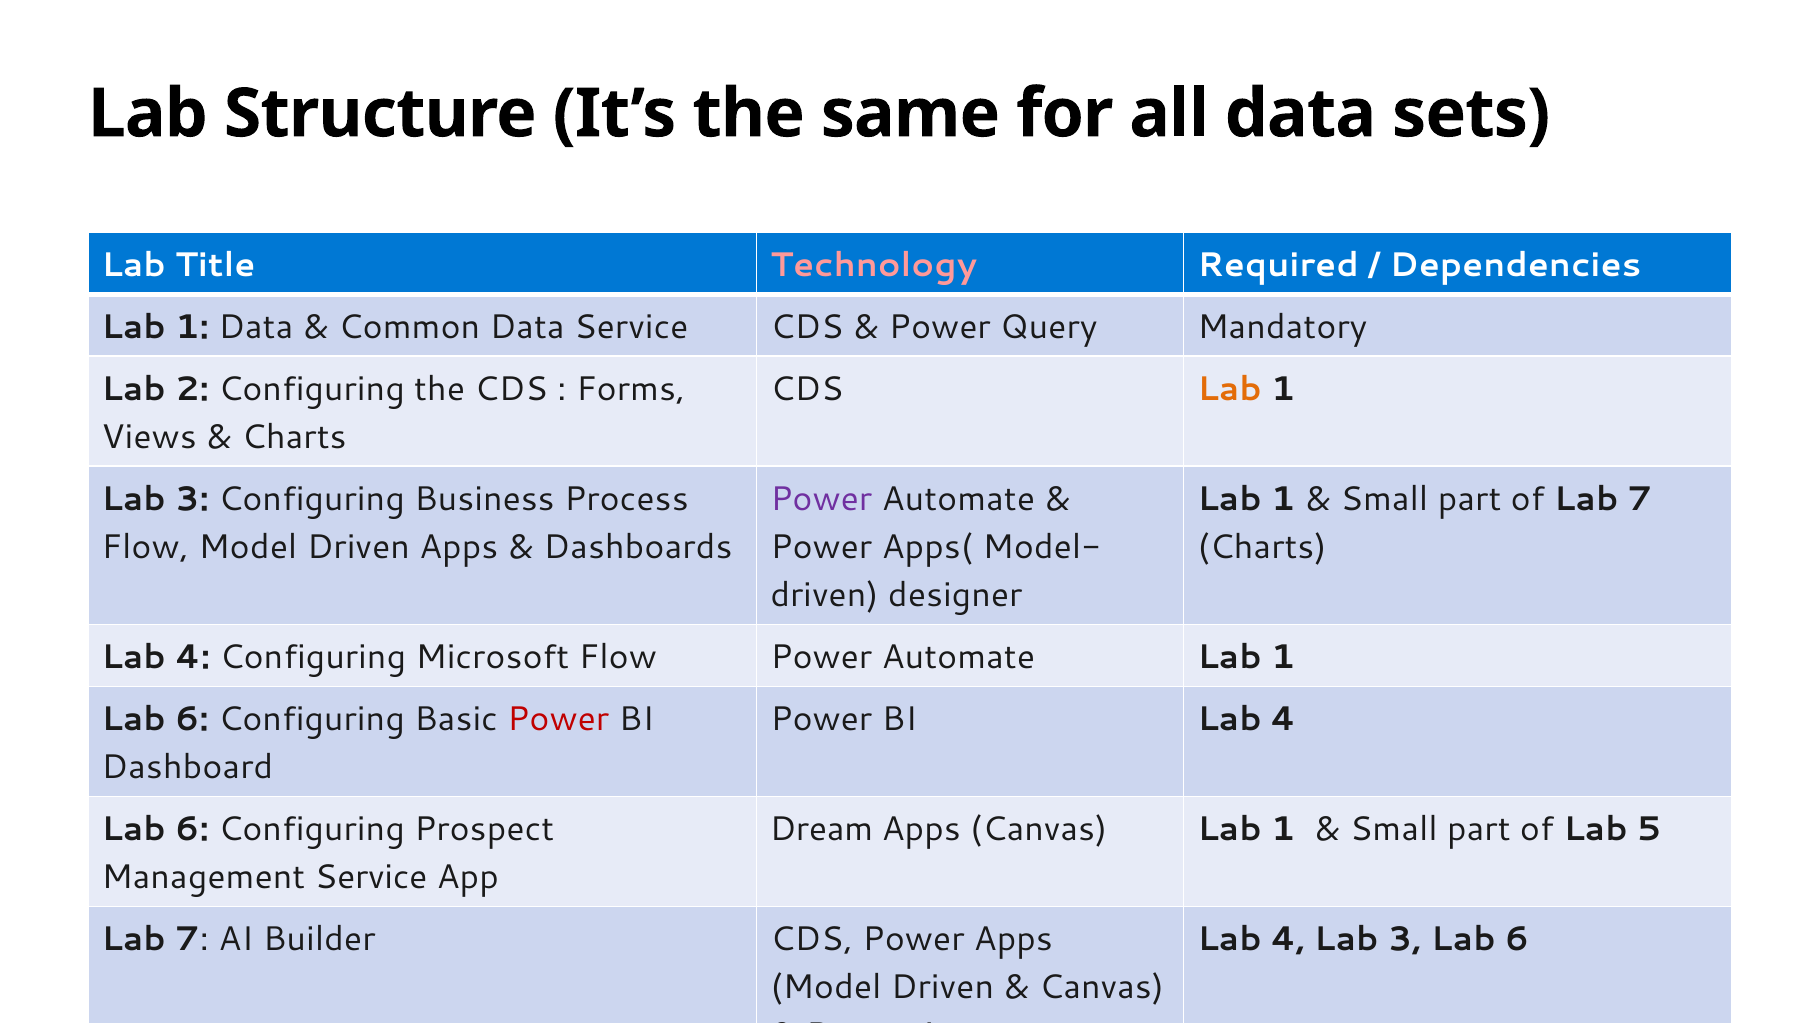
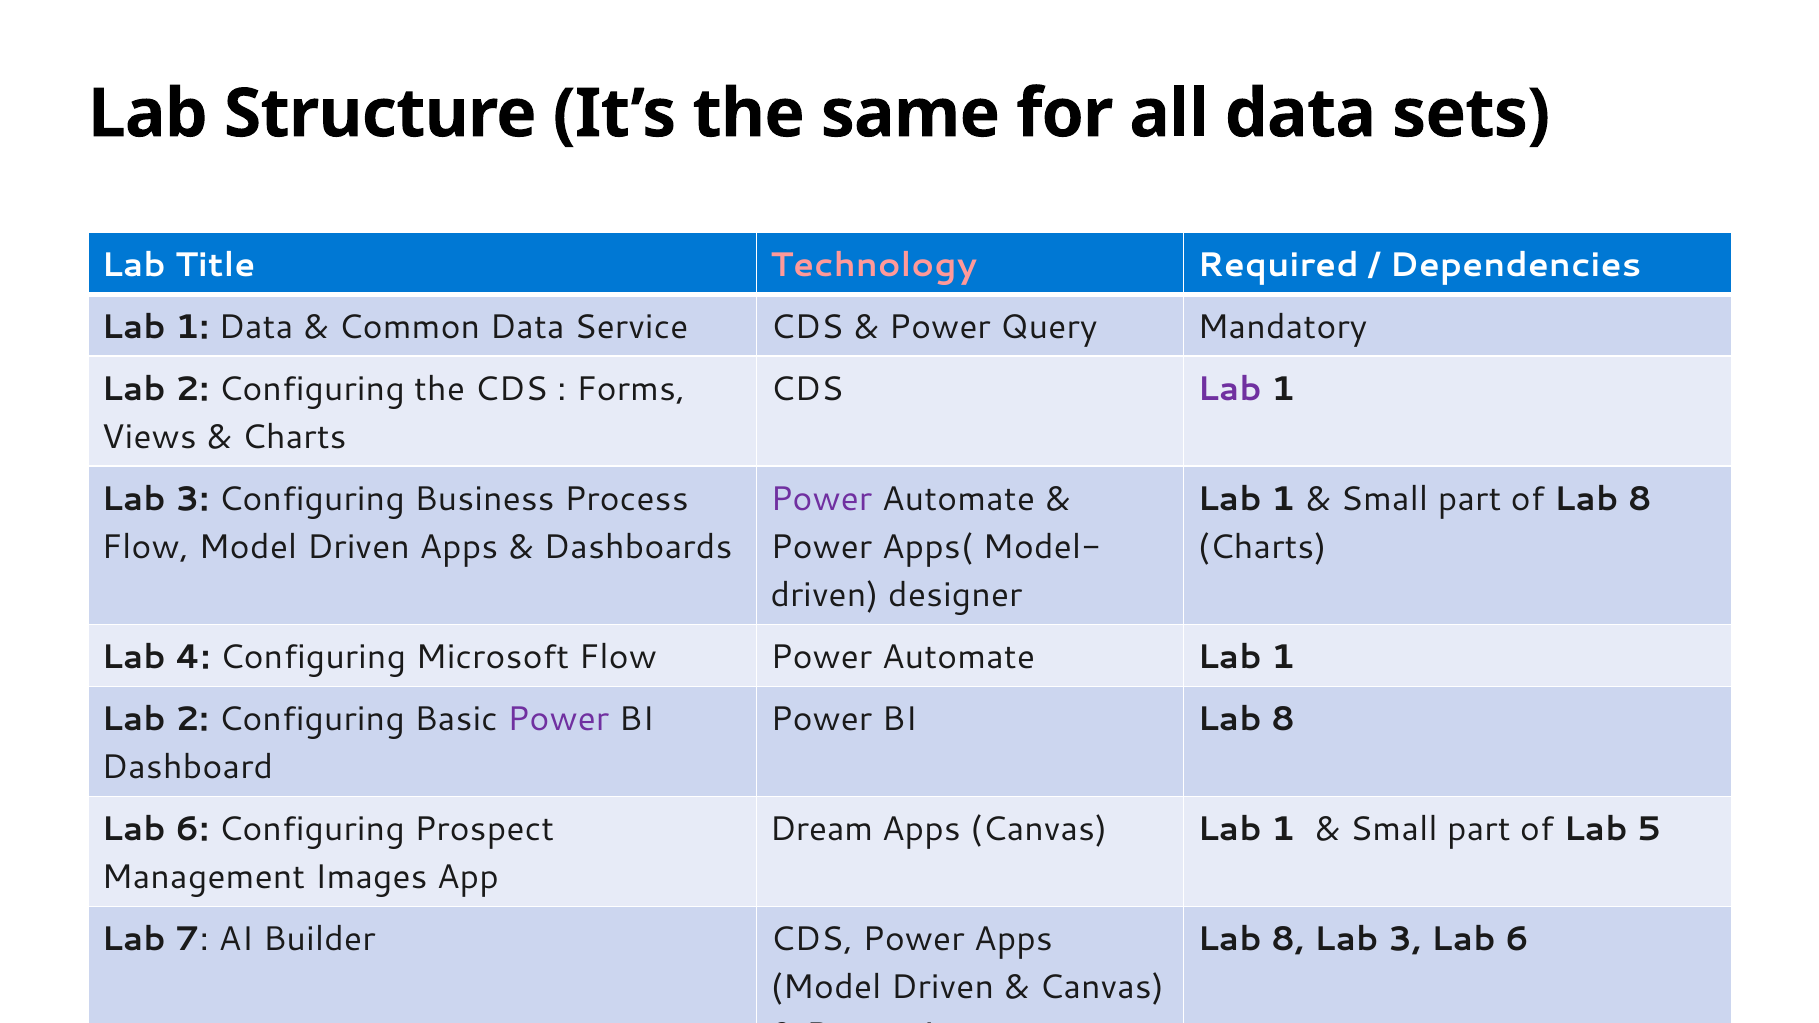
Lab colour: orange -> purple (1229, 389)
of Lab 7: 7 -> 8 (1640, 499)
6: 6 -> 2 (192, 719)
Power colour: red -> purple (558, 719)
BI Lab 4: 4 -> 8 (1283, 719)
Management Service: Service -> Images (371, 878)
4: 4 -> 8 (1288, 939)
